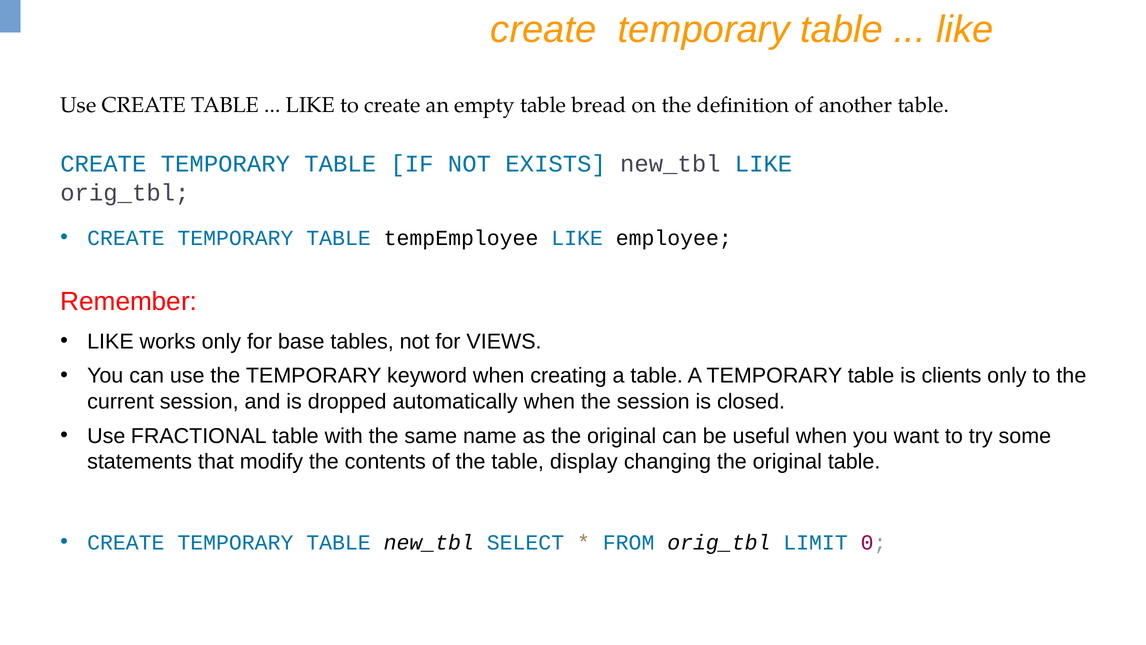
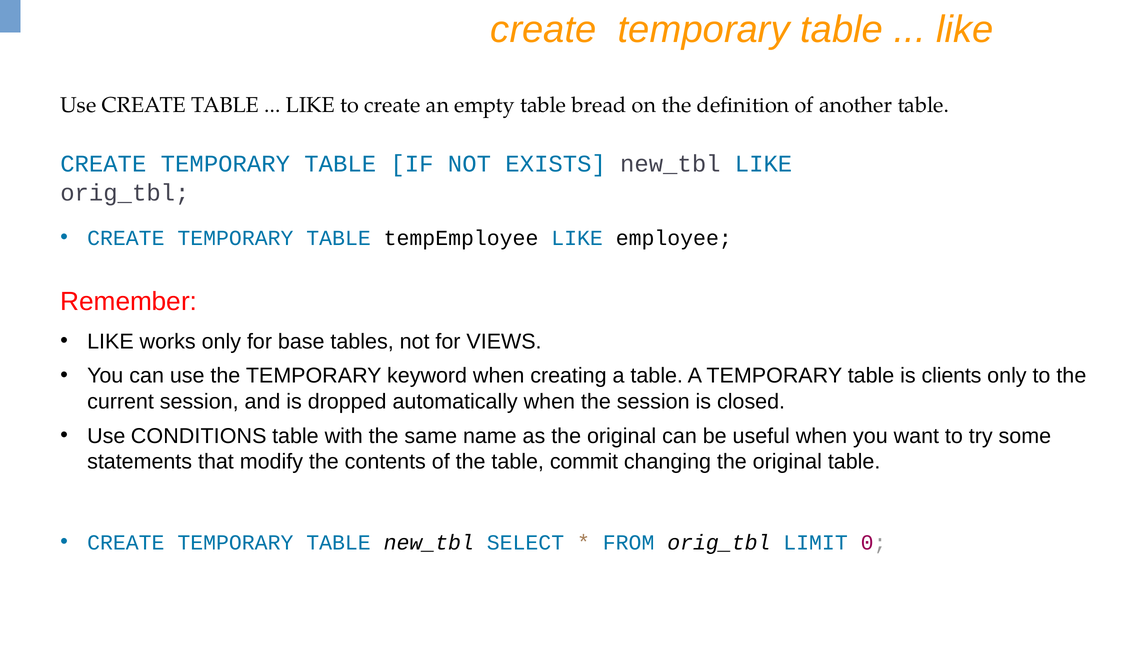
FRACTIONAL: FRACTIONAL -> CONDITIONS (199, 436)
display: display -> commit (584, 462)
